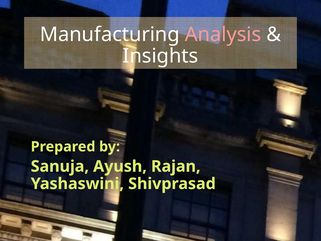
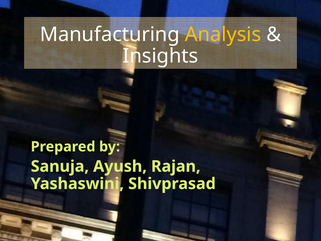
Analysis colour: pink -> yellow (223, 34)
